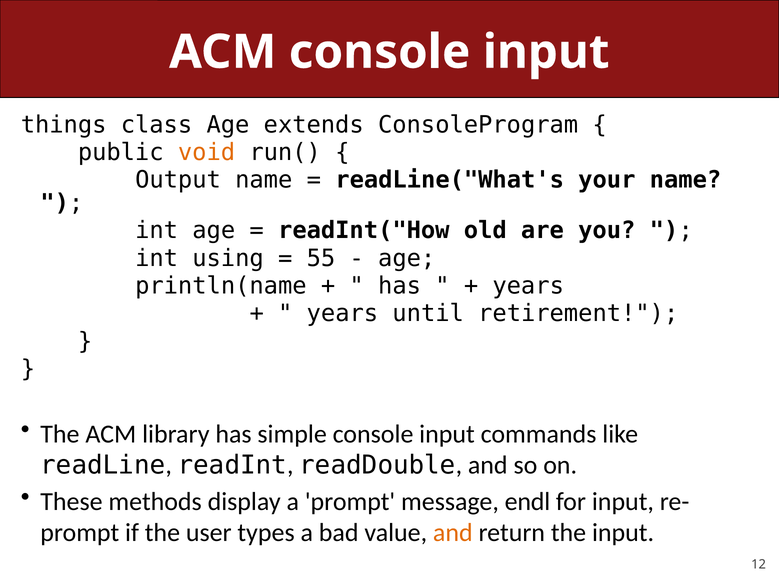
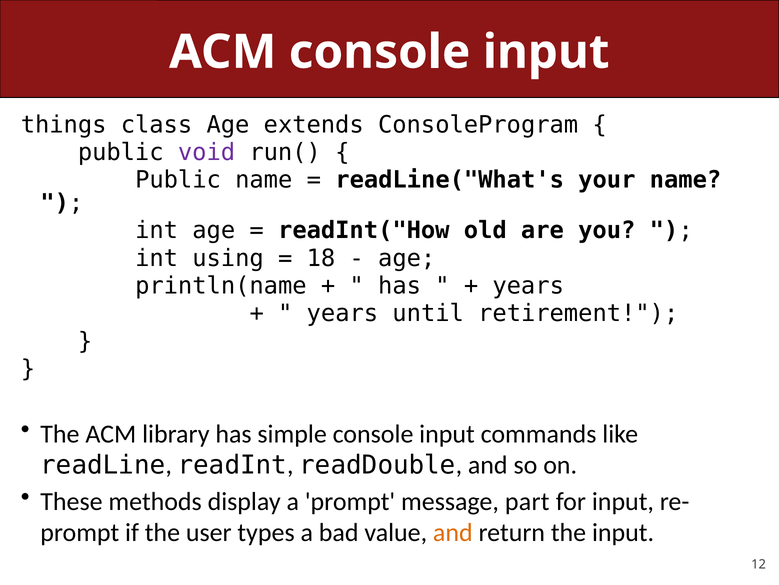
void colour: orange -> purple (207, 152)
Output: Output -> Public (178, 180)
55: 55 -> 18 (321, 258)
endl: endl -> part (527, 501)
